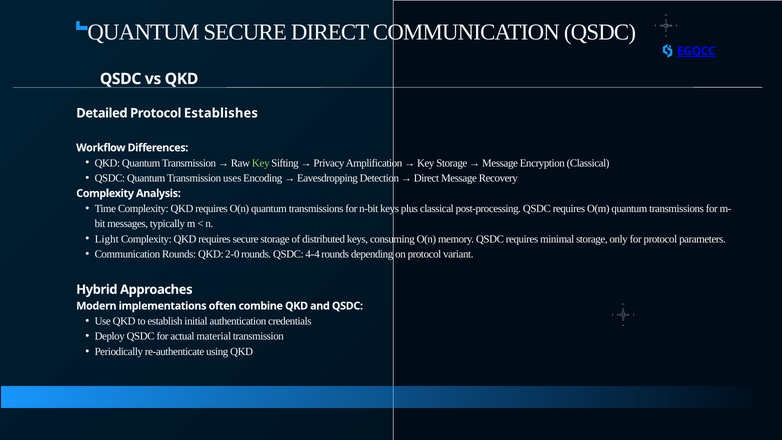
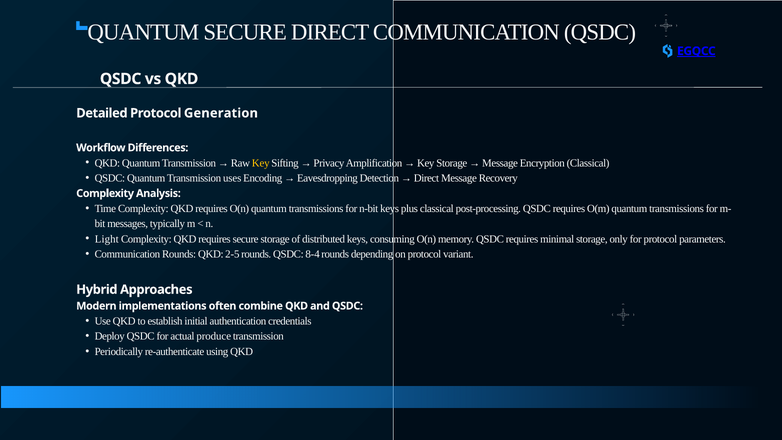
Establishes: Establishes -> Generation (221, 113)
Key colour: light green -> yellow (261, 163)
2-0: 2-0 -> 2-5 (232, 254)
4-4: 4-4 -> 8-4 (313, 254)
material: material -> produce (214, 336)
